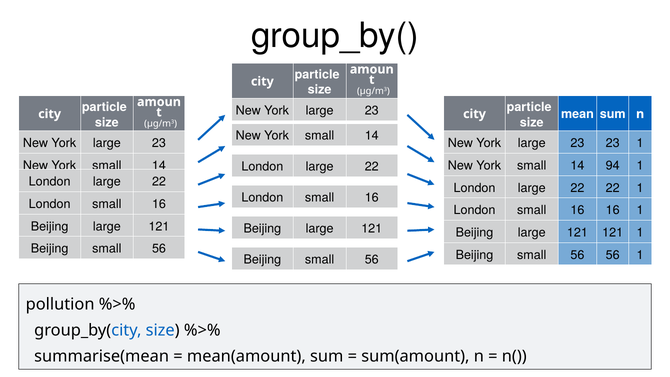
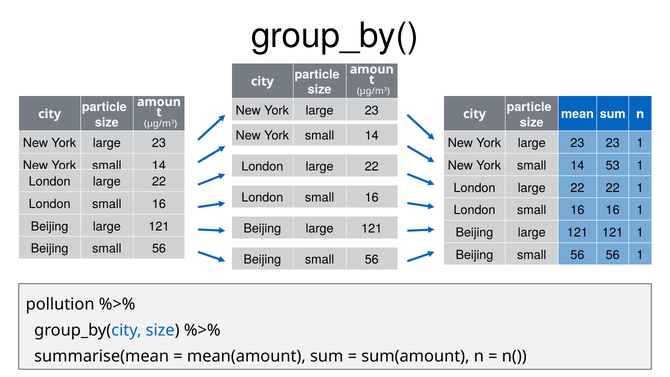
94: 94 -> 53 (613, 166)
